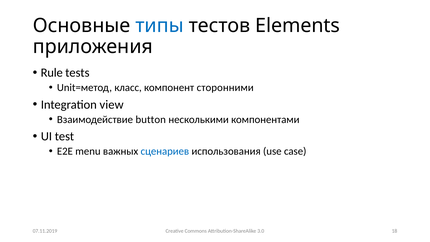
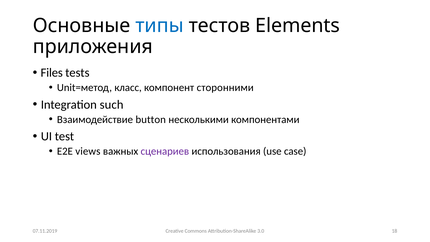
Rule: Rule -> Files (52, 73)
view: view -> such (112, 105)
menu: menu -> views (88, 151)
сценариев colour: blue -> purple (165, 151)
